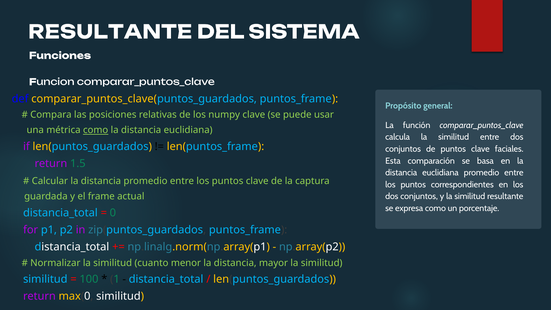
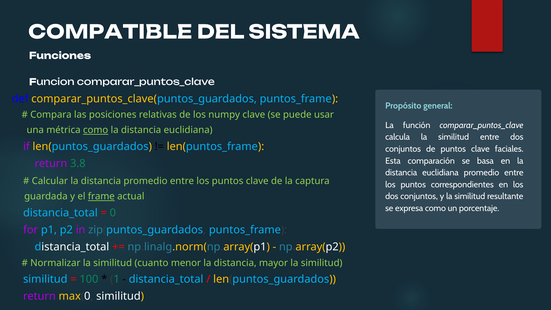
RESULTANTE: RESULTANTE -> COMPATIBLE (110, 32)
1.5: 1.5 -> 3.8 (78, 163)
frame underline: none -> present (101, 196)
